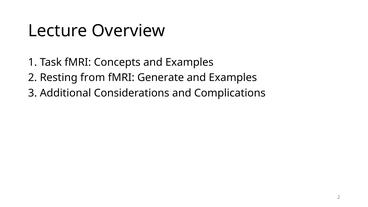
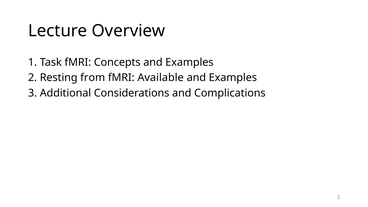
Generate: Generate -> Available (161, 78)
